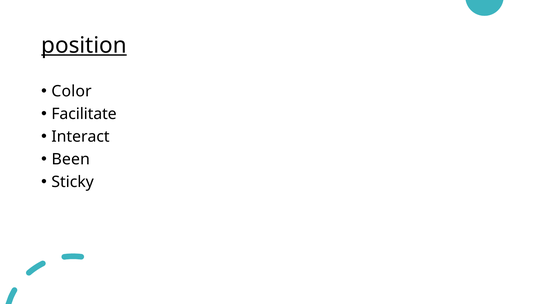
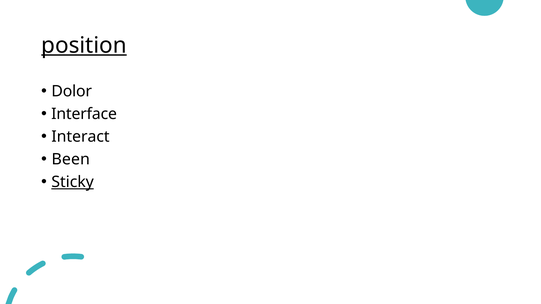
Color: Color -> Dolor (72, 91)
Facilitate: Facilitate -> Interface (84, 114)
Sticky underline: none -> present (73, 182)
